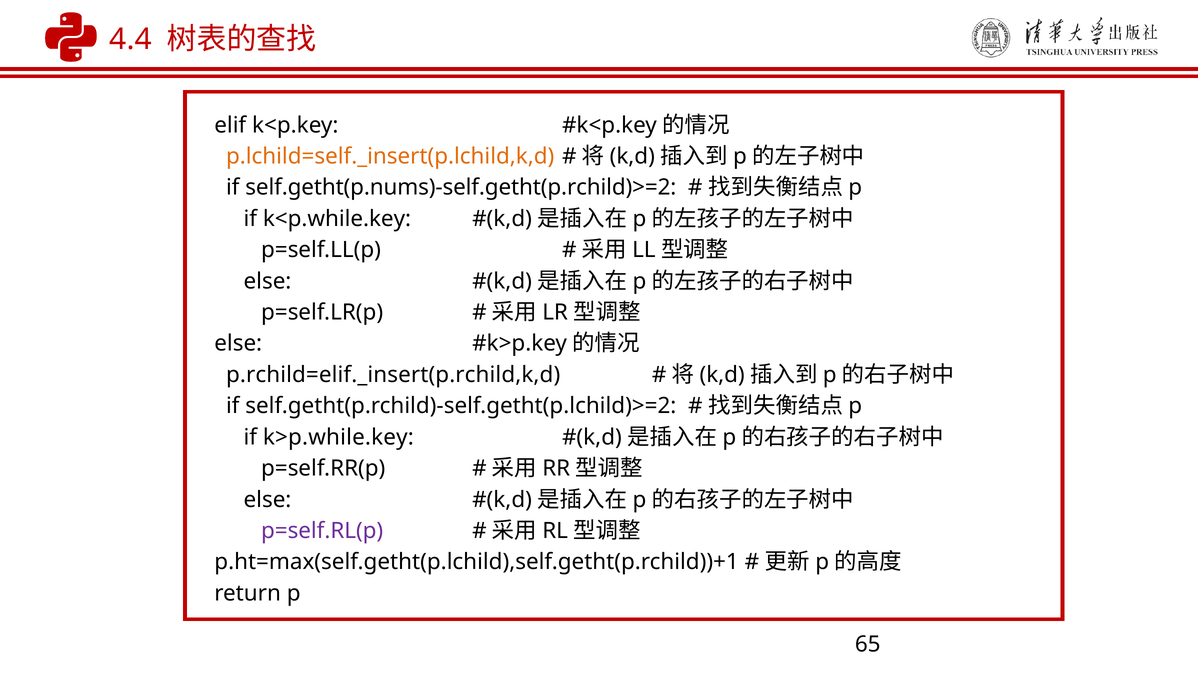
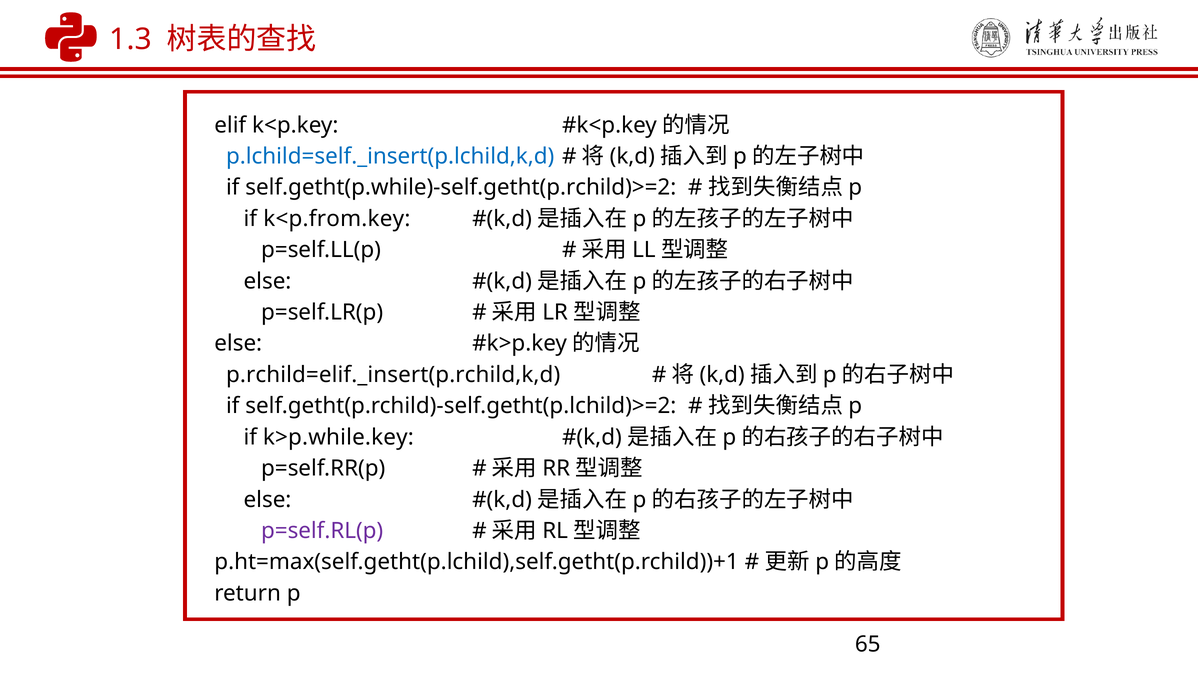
4.4: 4.4 -> 1.3 (131, 39)
p.lchild=self._insert(p.lchild,k,d colour: orange -> blue (390, 156)
self.getht(p.nums)-self.getht(p.rchild)>=2: self.getht(p.nums)-self.getht(p.rchild)>=2 -> self.getht(p.while)-self.getht(p.rchild)>=2 (461, 187)
k<p.while.key: k<p.while.key -> k<p.from.key (337, 219)
